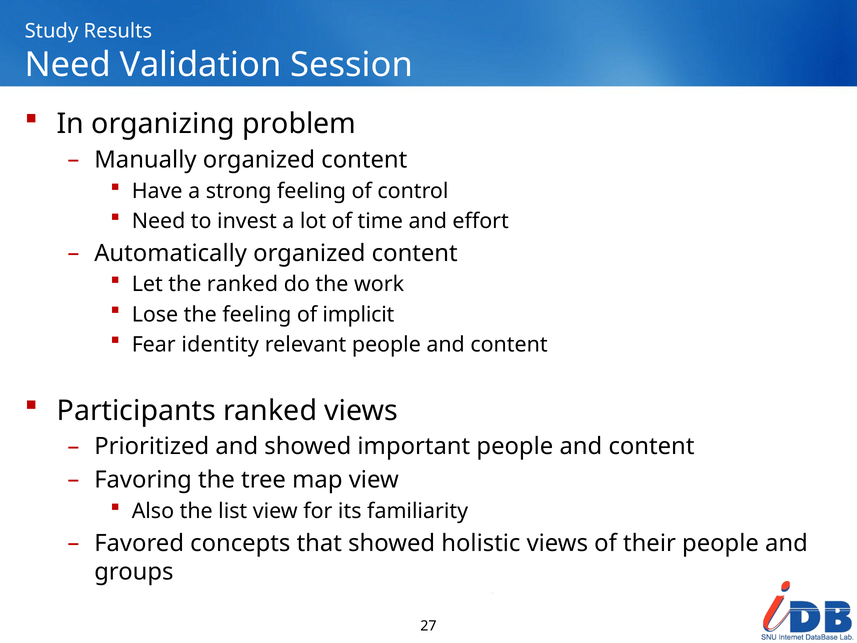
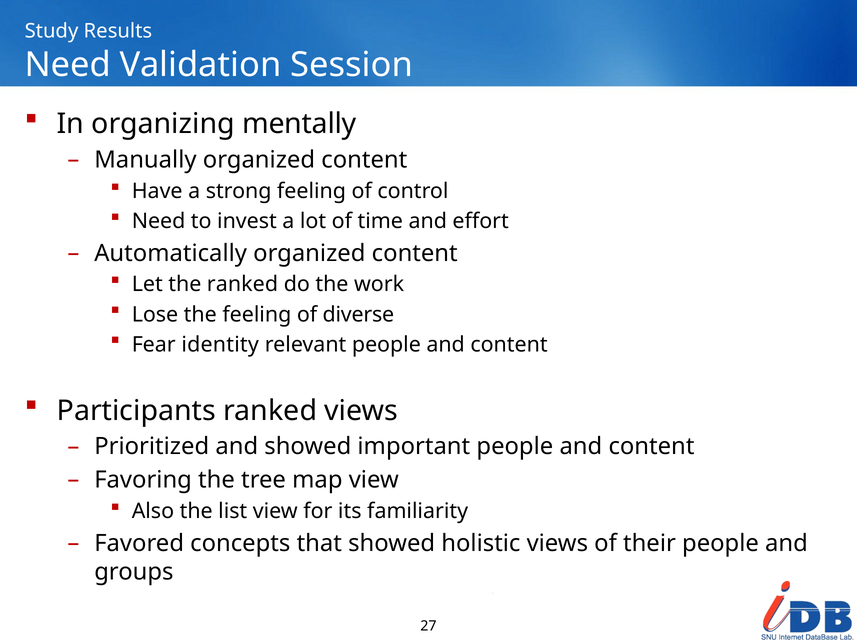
problem: problem -> mentally (299, 124)
implicit: implicit -> diverse (358, 314)
